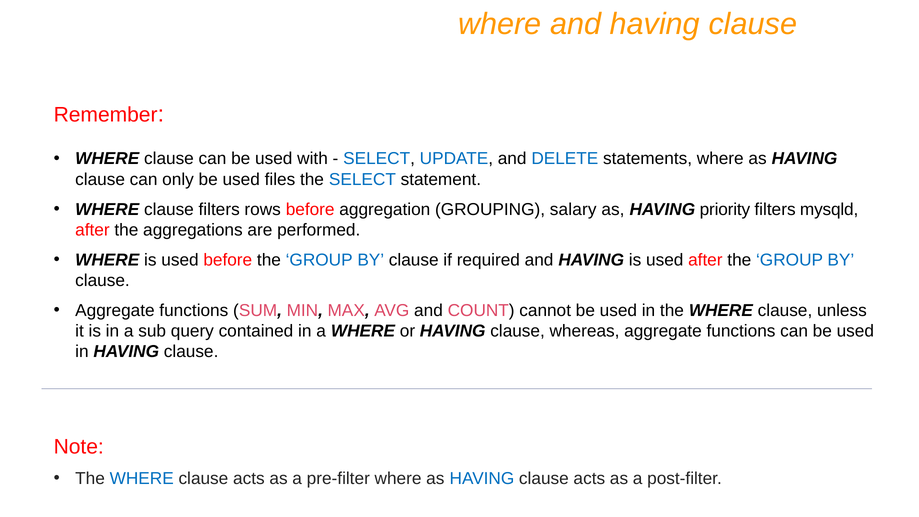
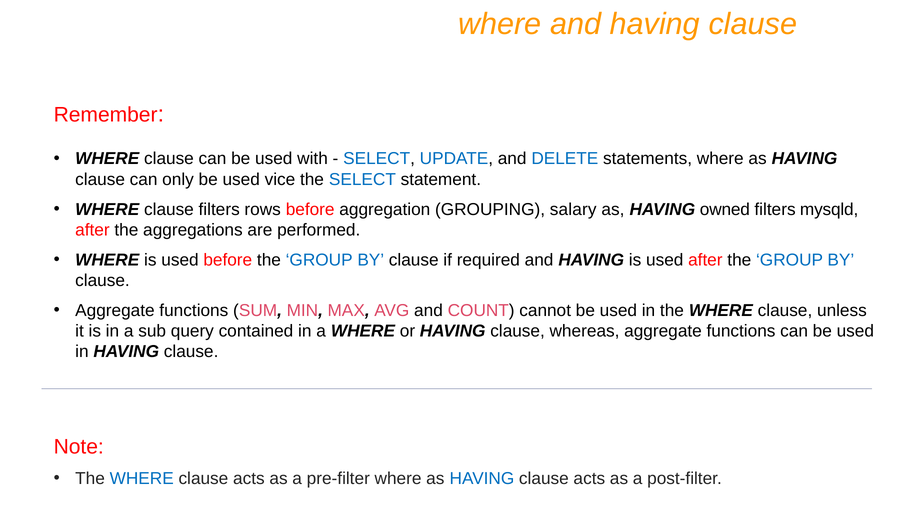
files: files -> vice (280, 179)
priority: priority -> owned (725, 209)
